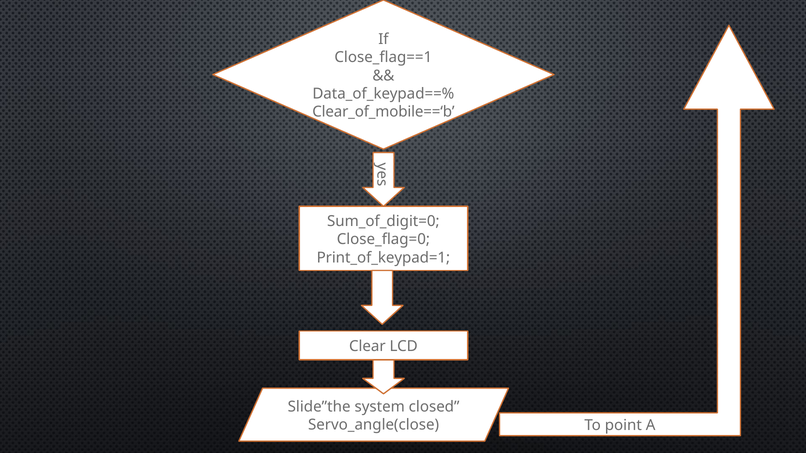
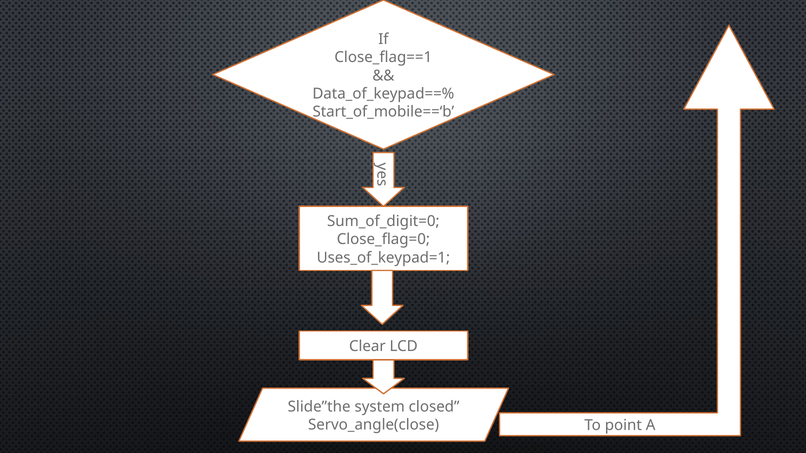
Clear_of_mobile==‘b: Clear_of_mobile==‘b -> Start_of_mobile==‘b (383, 112)
Print_of_keypad=1: Print_of_keypad=1 -> Uses_of_keypad=1 (383, 258)
